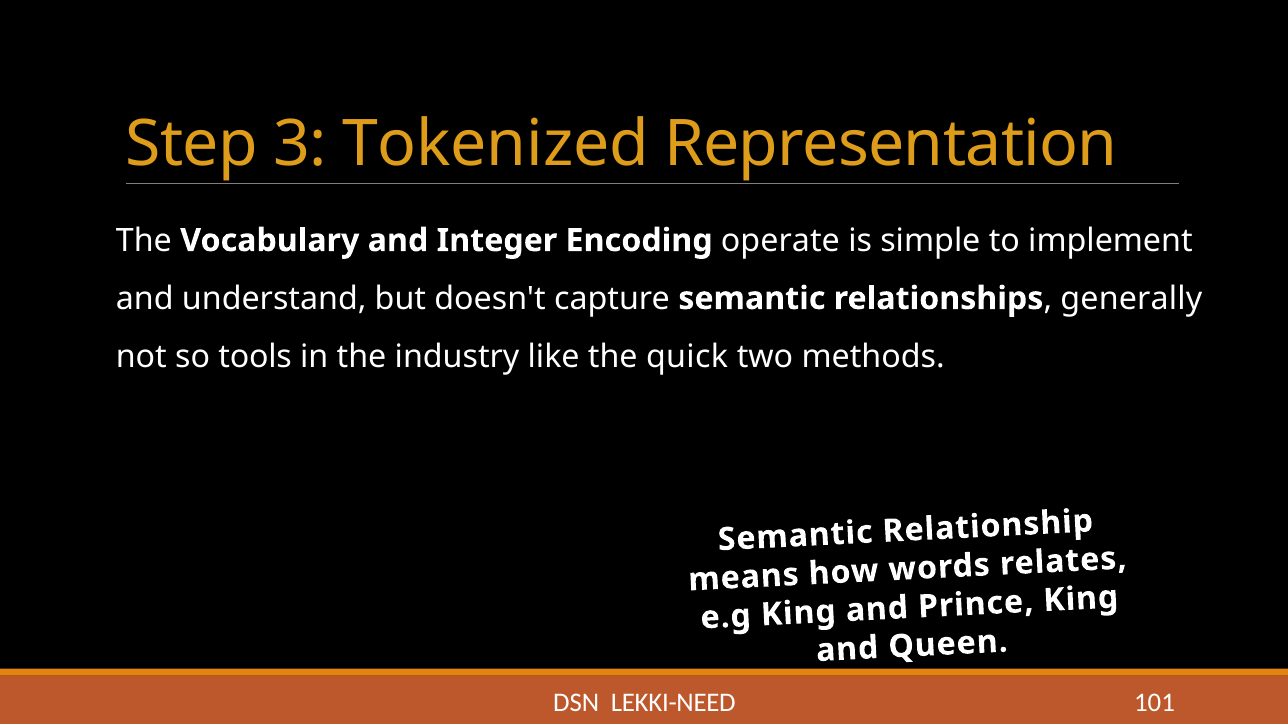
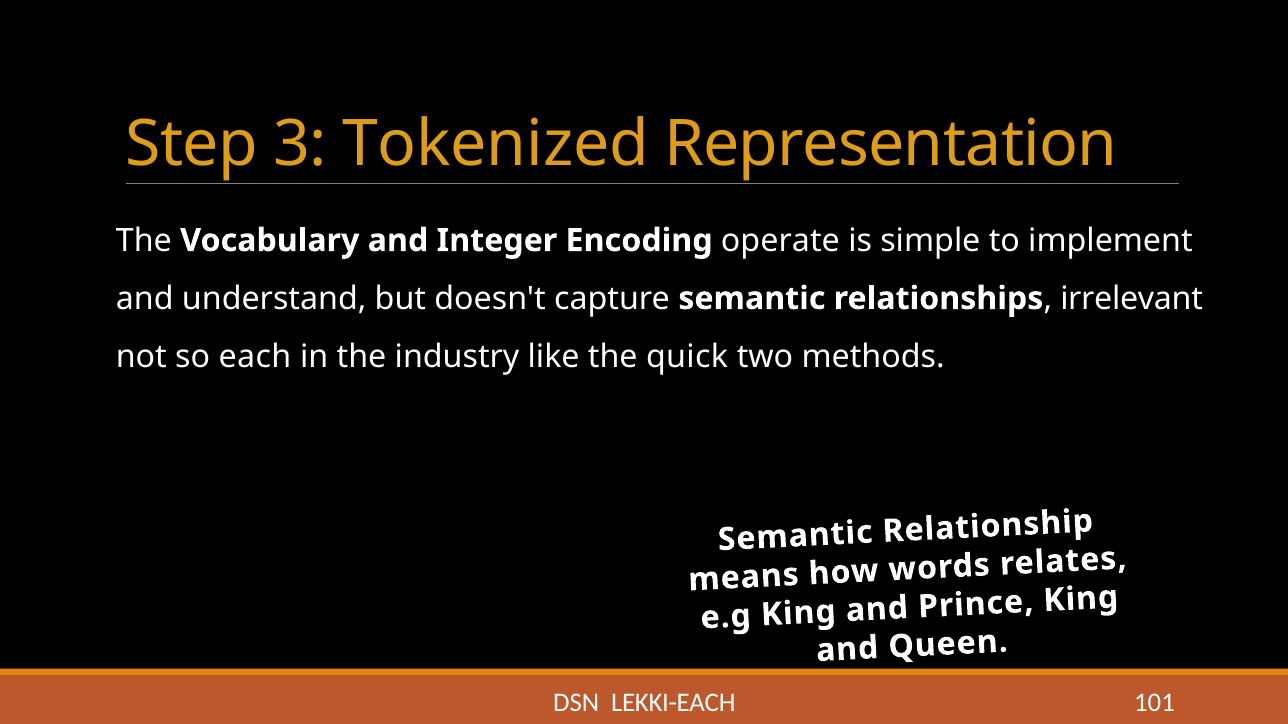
generally: generally -> irrelevant (1132, 299)
tools: tools -> each (255, 357)
LEKKI-NEED: LEKKI-NEED -> LEKKI-EACH (673, 704)
